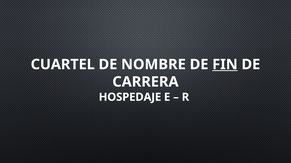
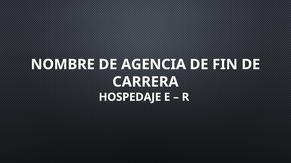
CUARTEL: CUARTEL -> NOMBRE (63, 65)
NOMBRE: NOMBRE -> AGENCIA (154, 65)
FIN underline: present -> none (225, 65)
